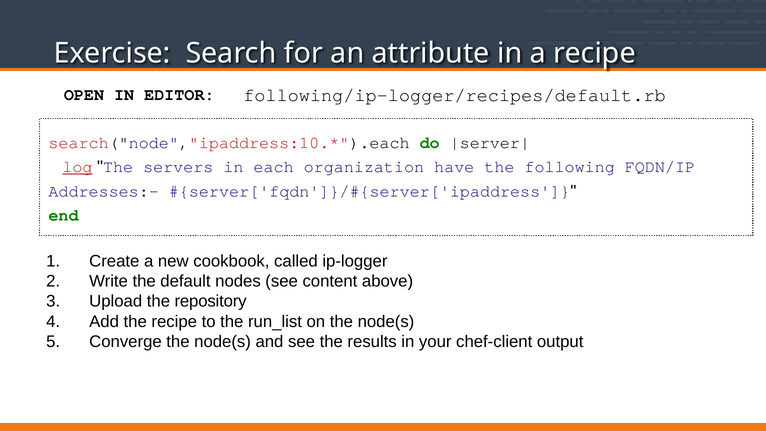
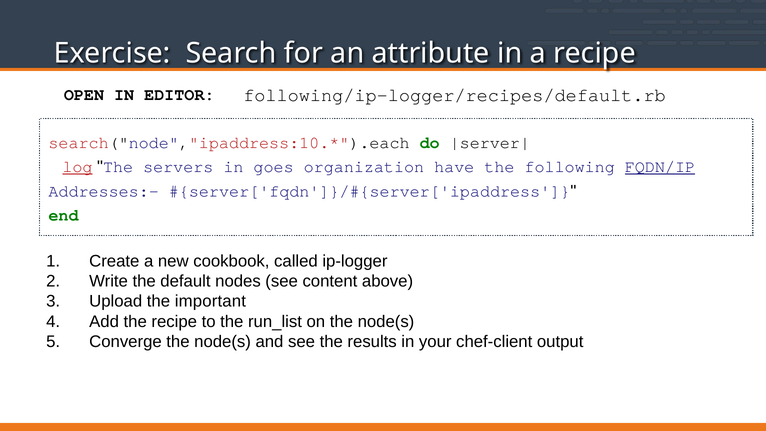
each: each -> goes (274, 167)
FQDN/IP underline: none -> present (660, 167)
repository: repository -> important (210, 301)
